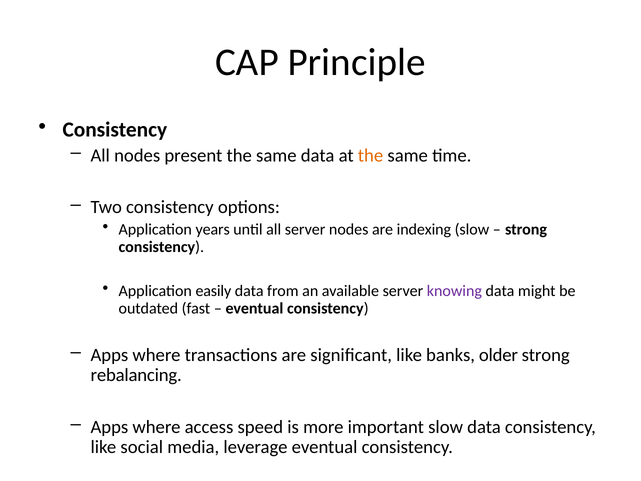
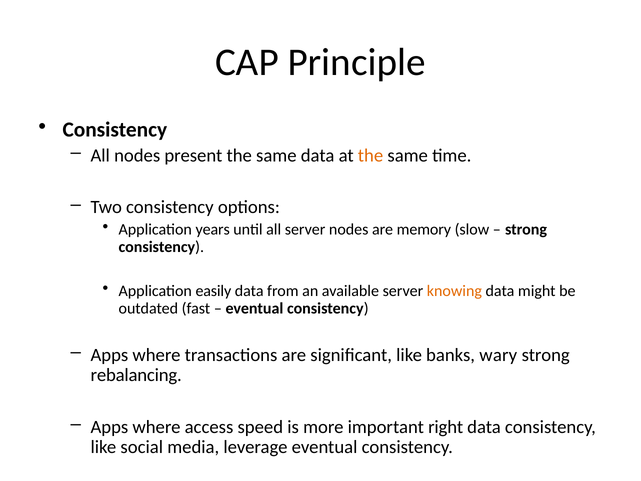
indexing: indexing -> memory (424, 229)
knowing colour: purple -> orange (454, 291)
older: older -> wary (498, 355)
important slow: slow -> right (446, 427)
